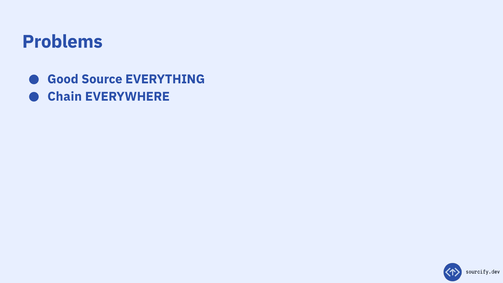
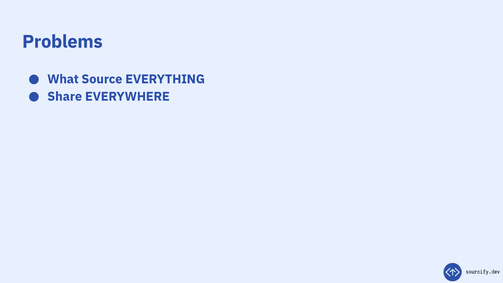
Good: Good -> What (63, 79)
Chain: Chain -> Share (65, 96)
